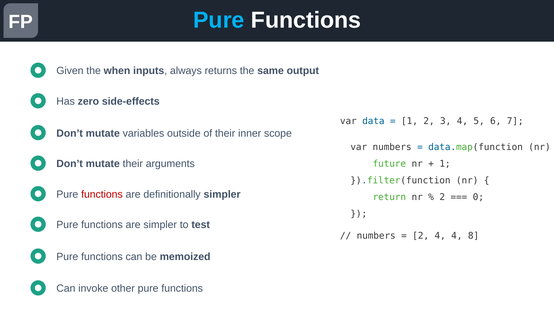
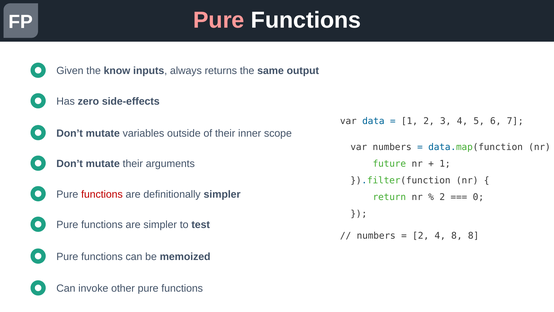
Pure colour: light blue -> pink (219, 20)
when: when -> know (117, 71)
4 4: 4 -> 8 (457, 236)
